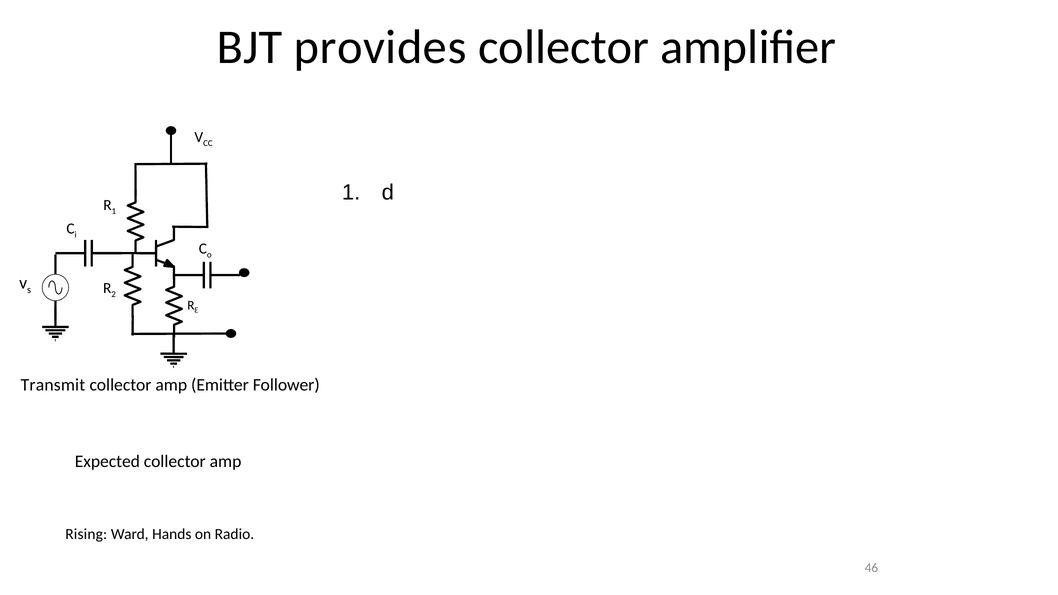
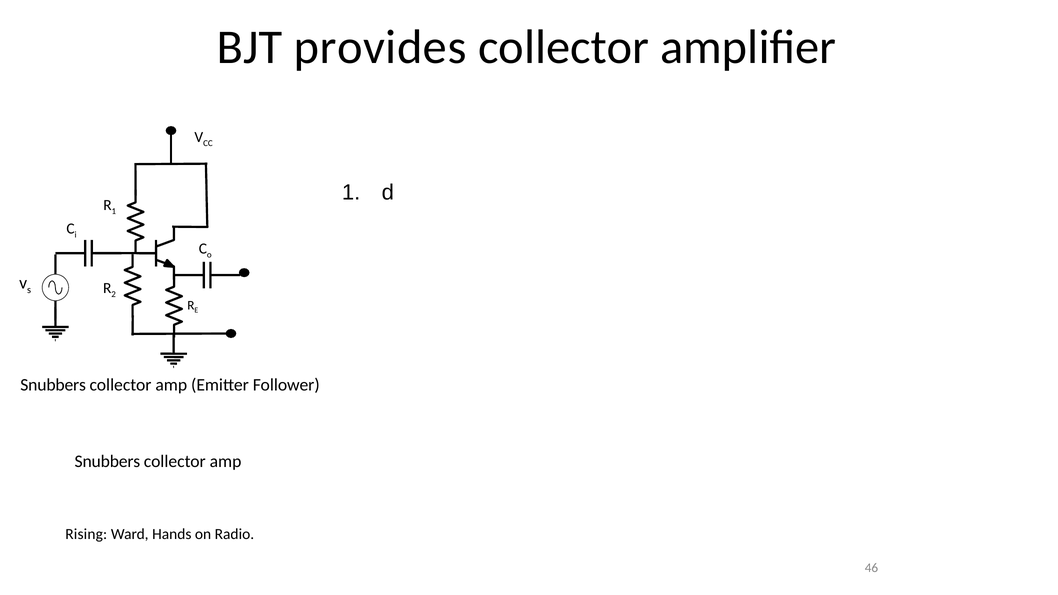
Transmit: Transmit -> Snubbers (53, 385)
Expected: Expected -> Snubbers (107, 461)
